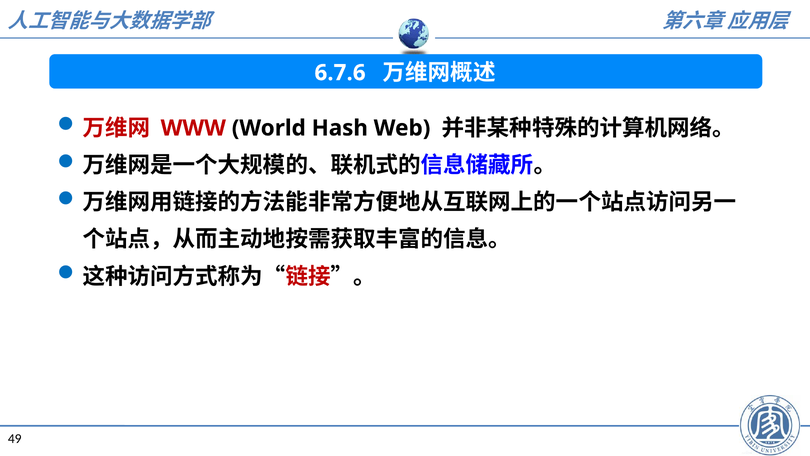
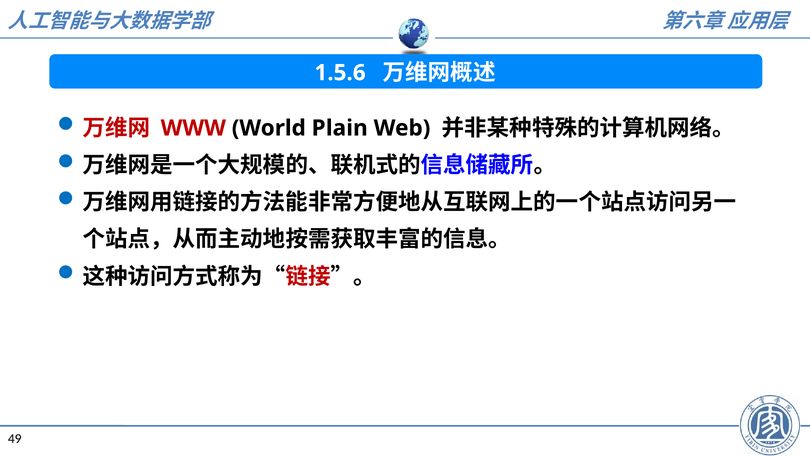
6.7.6: 6.7.6 -> 1.5.6 (340, 73)
Hash: Hash -> Plain (340, 128)
